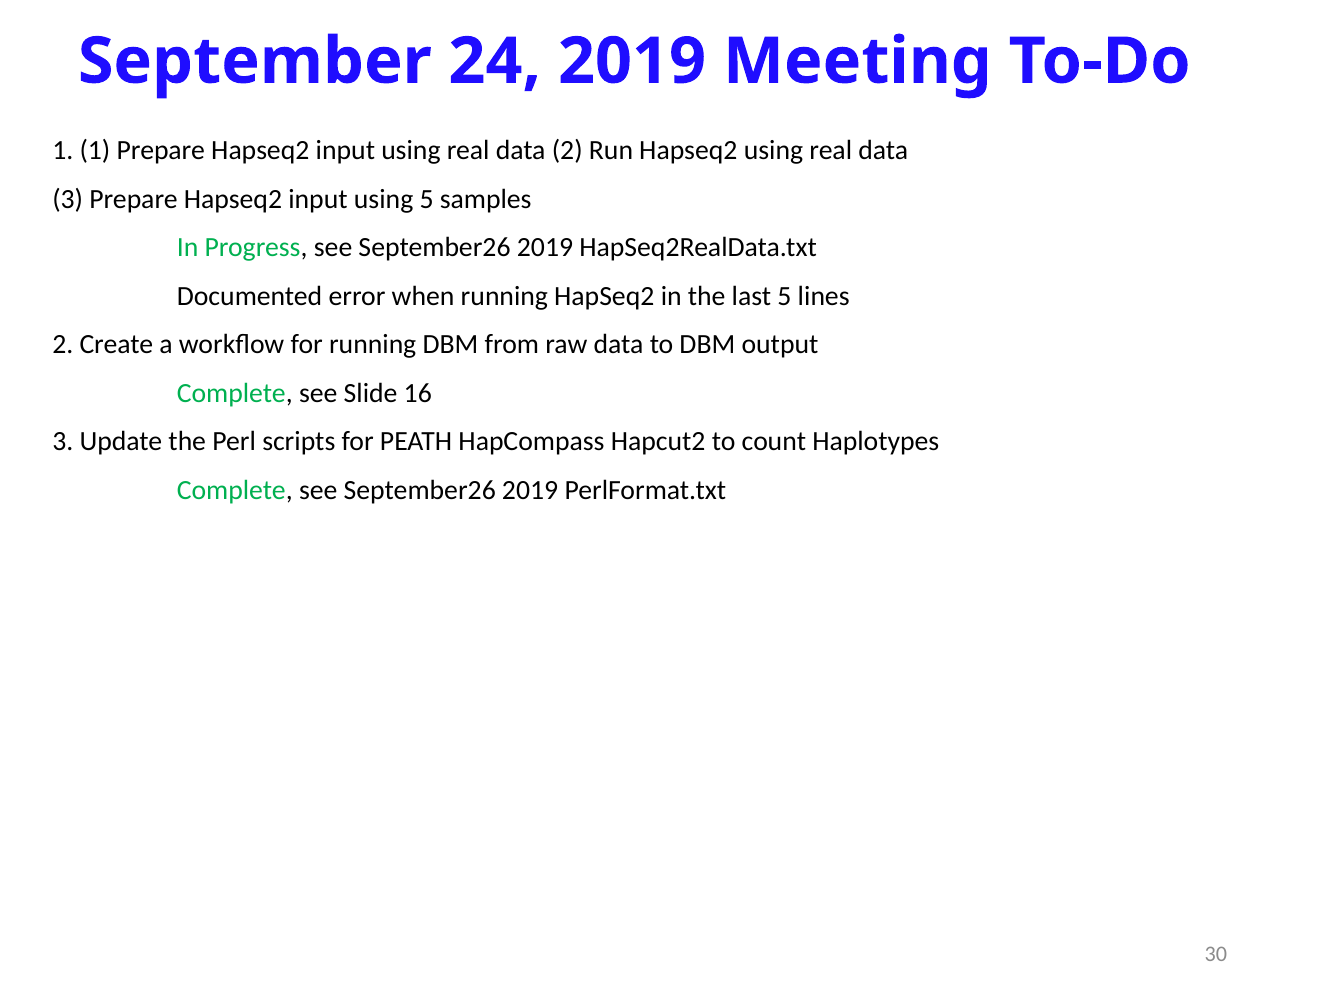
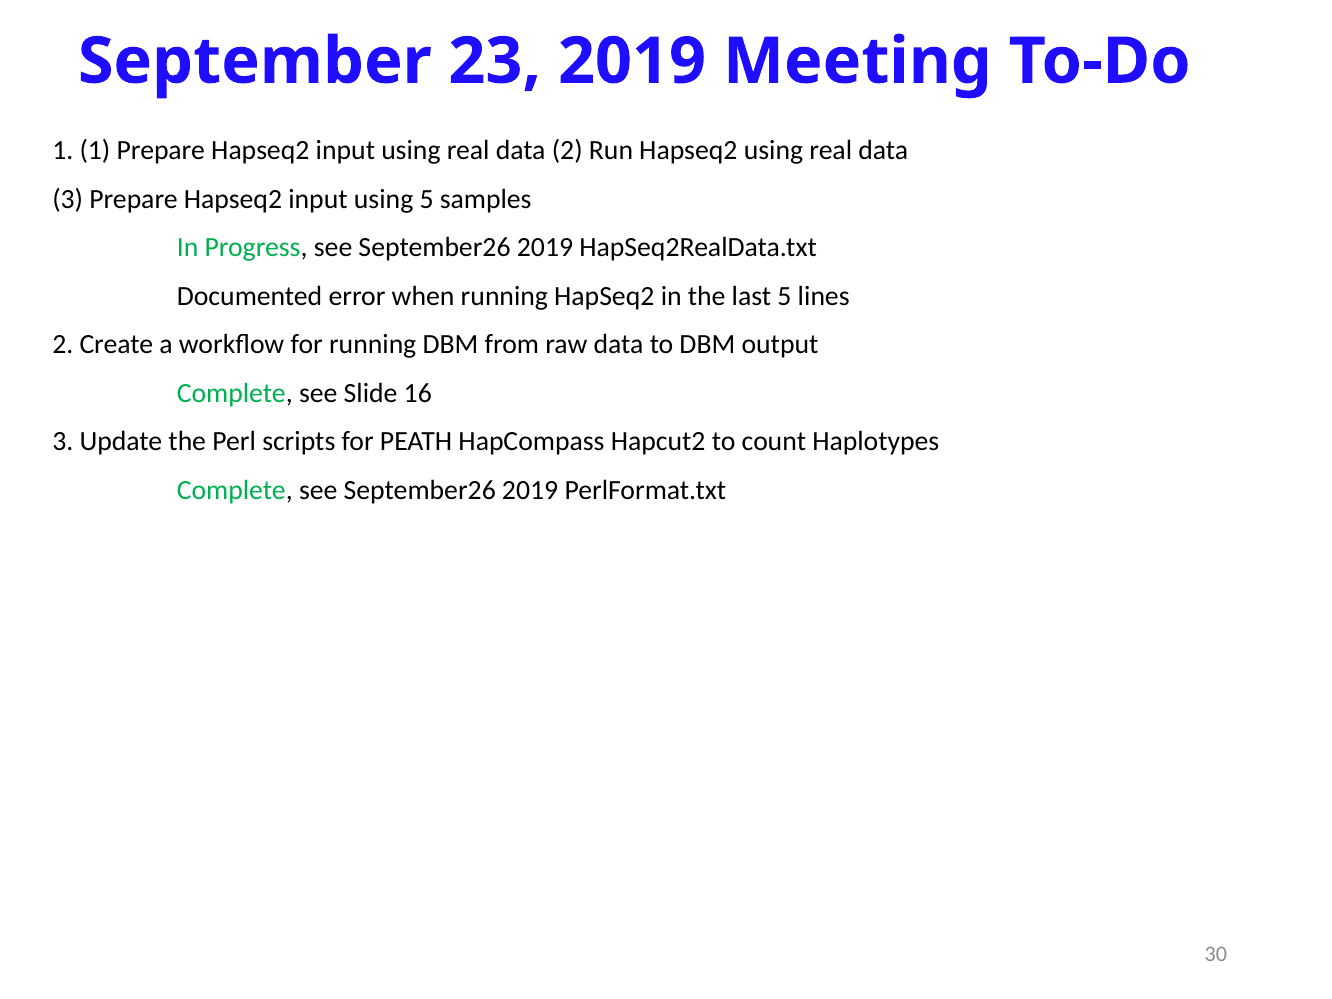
24: 24 -> 23 (495, 61)
